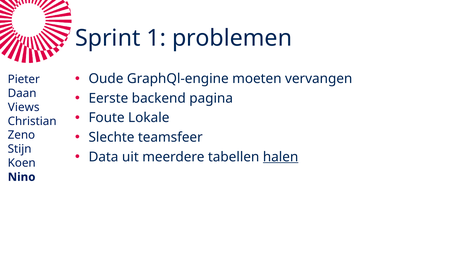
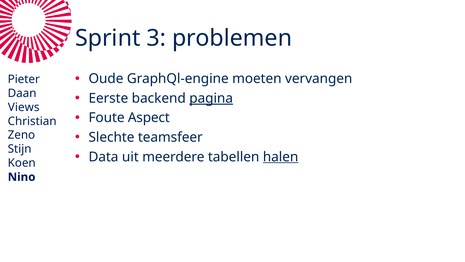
1: 1 -> 3 (156, 38)
pagina underline: none -> present (211, 98)
Lokale: Lokale -> Aspect (149, 118)
